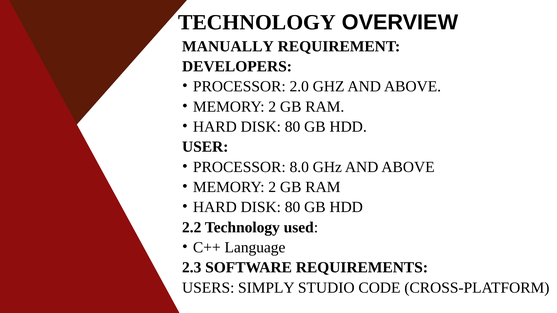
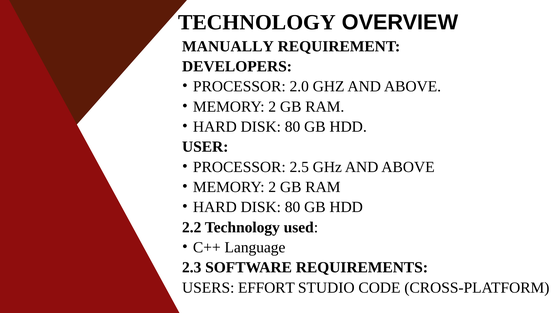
8.0: 8.0 -> 2.5 (299, 167)
SIMPLY: SIMPLY -> EFFORT (266, 288)
